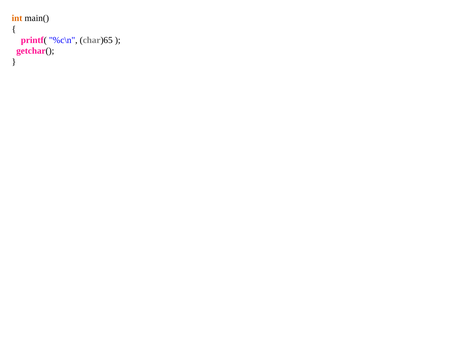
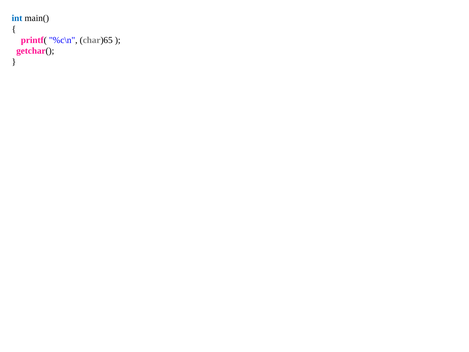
int colour: orange -> blue (17, 18)
